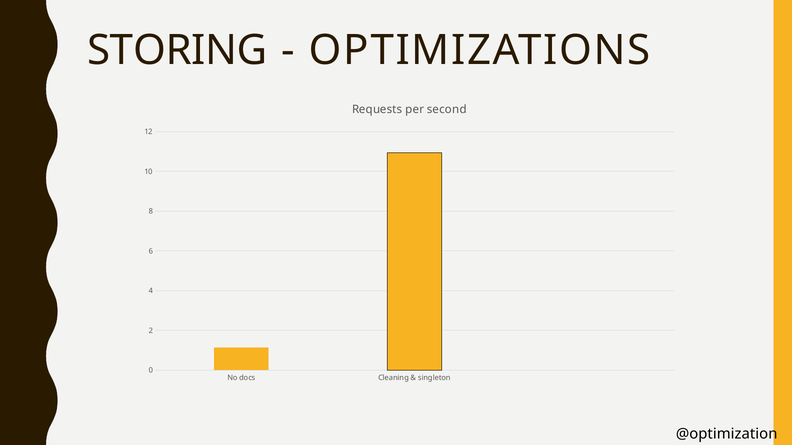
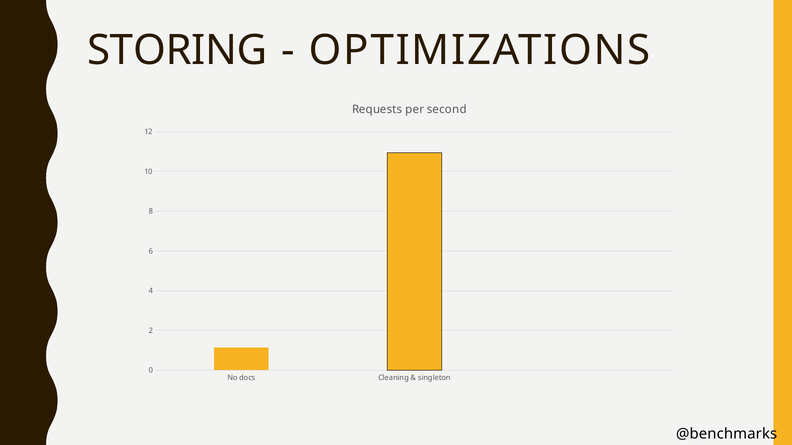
@optimization: @optimization -> @benchmarks (727, 434)
